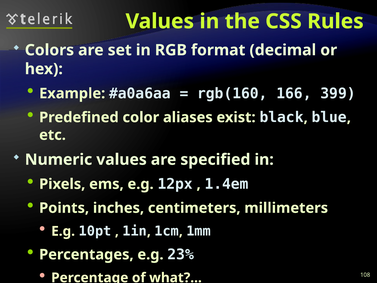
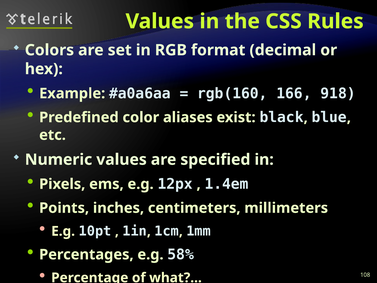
399: 399 -> 918 (338, 93)
23%: 23% -> 58% (181, 254)
